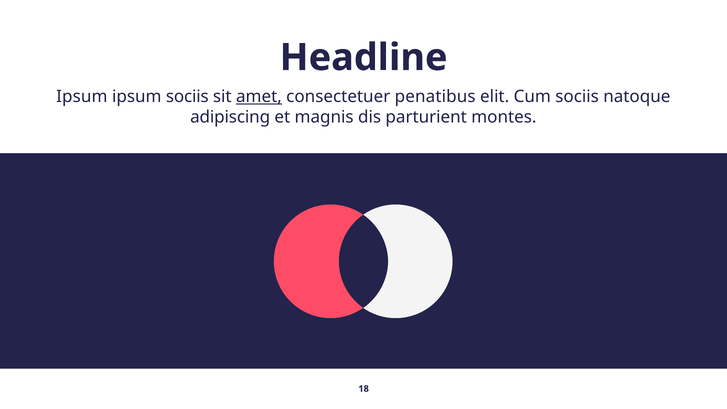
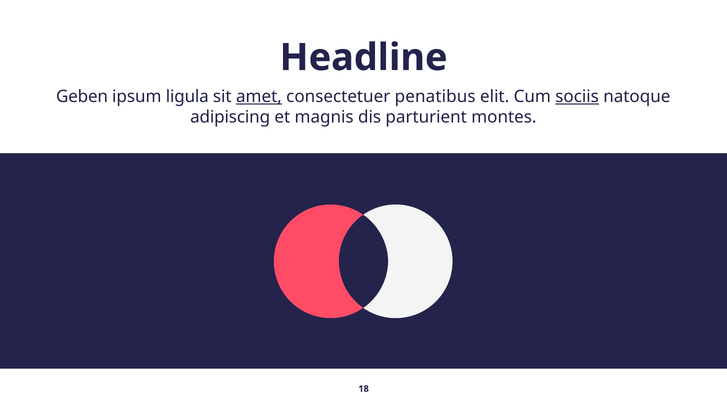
Ipsum: Ipsum -> Geben (82, 97)
ipsum sociis: sociis -> ligula (187, 97)
sociis underline: none -> present (577, 97)
